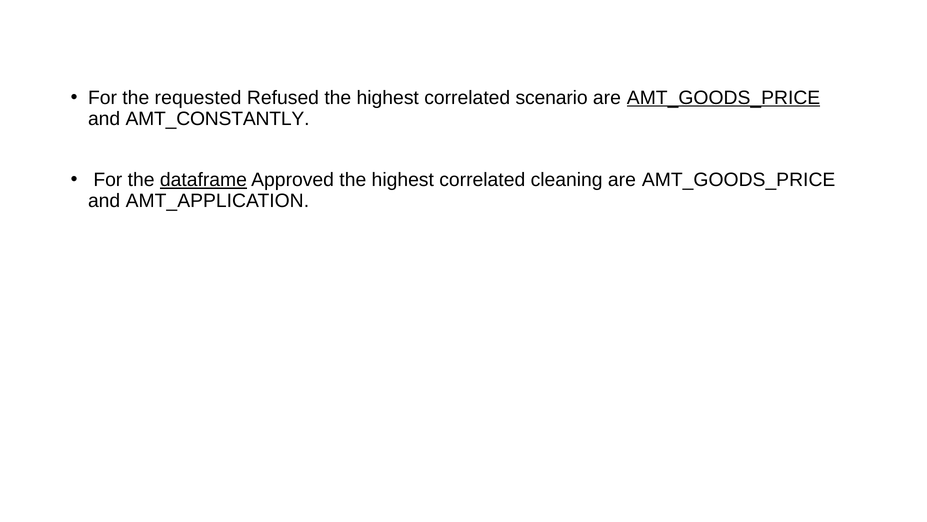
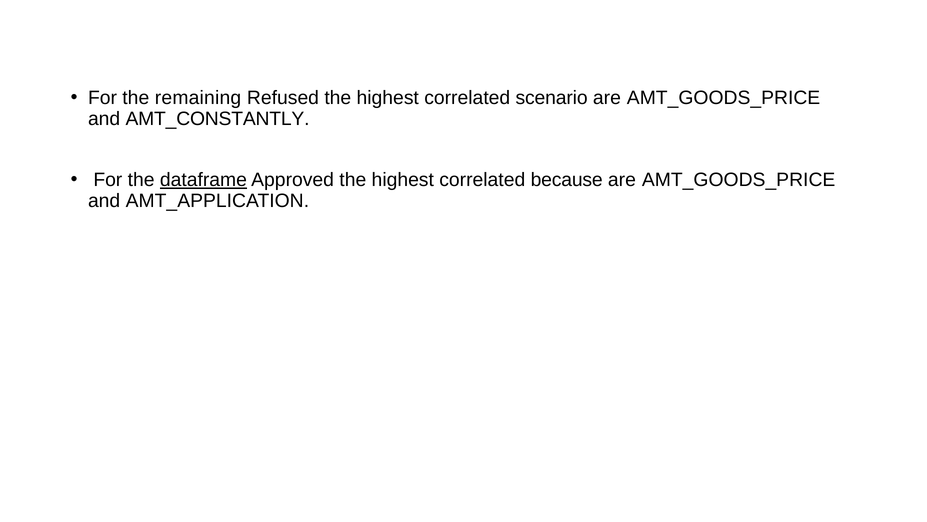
requested: requested -> remaining (198, 98)
AMT_GOODS_PRICE underline: present -> none (724, 98)
cleaning: cleaning -> because (567, 180)
